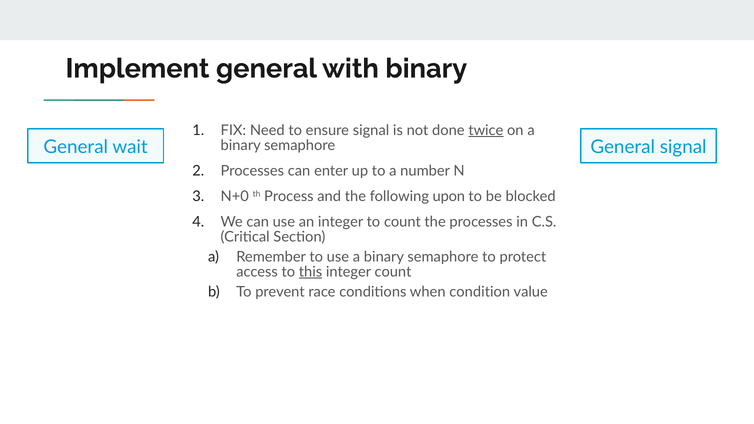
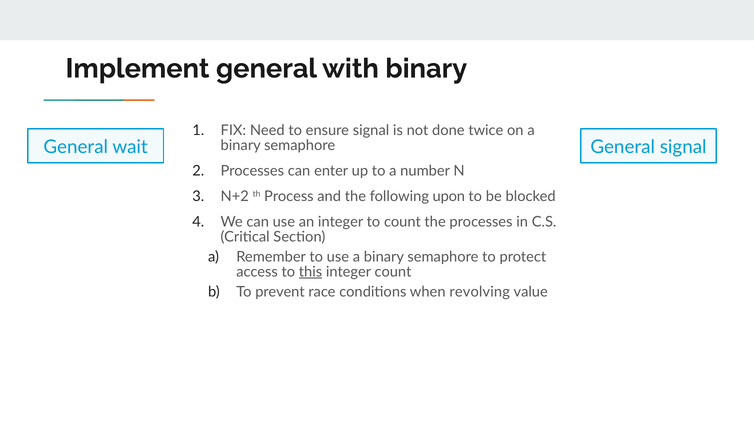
twice underline: present -> none (486, 130)
N+0: N+0 -> N+2 (235, 196)
condition: condition -> revolving (480, 292)
